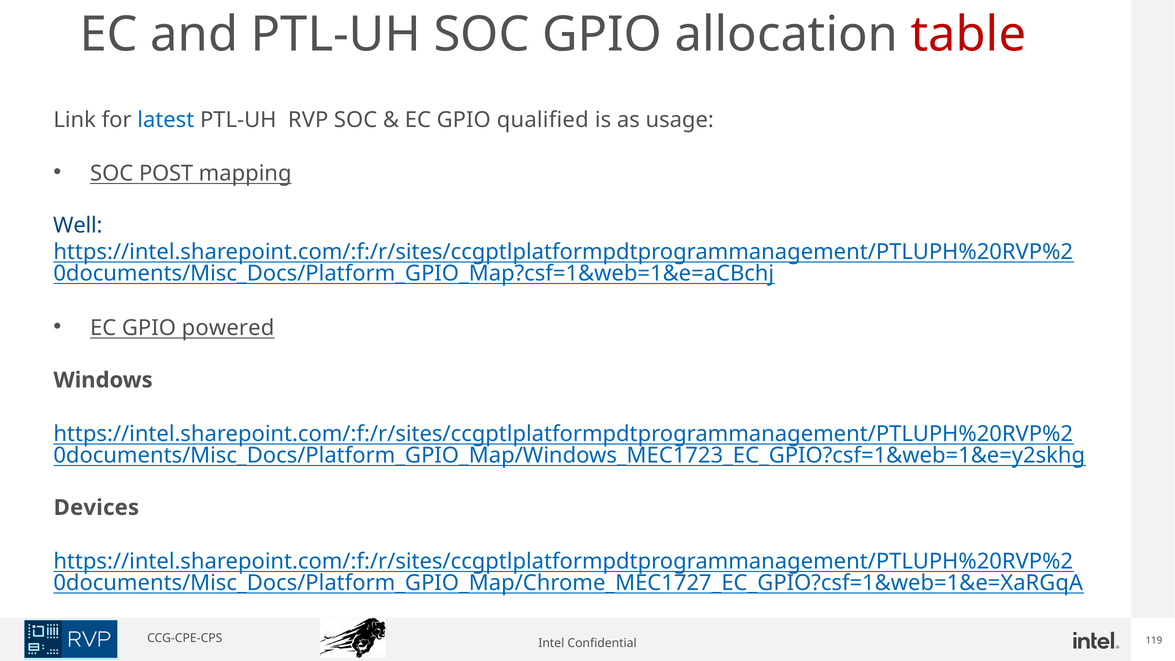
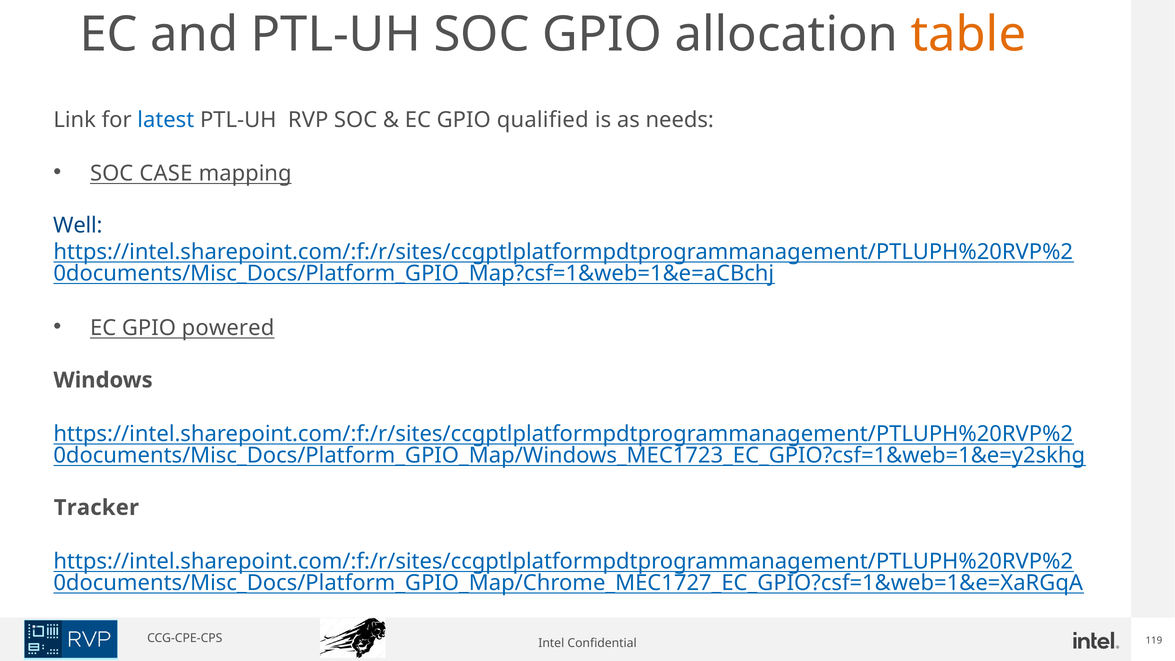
table colour: red -> orange (968, 35)
usage: usage -> needs (680, 120)
POST: POST -> CASE (166, 174)
Devices: Devices -> Tracker (96, 508)
